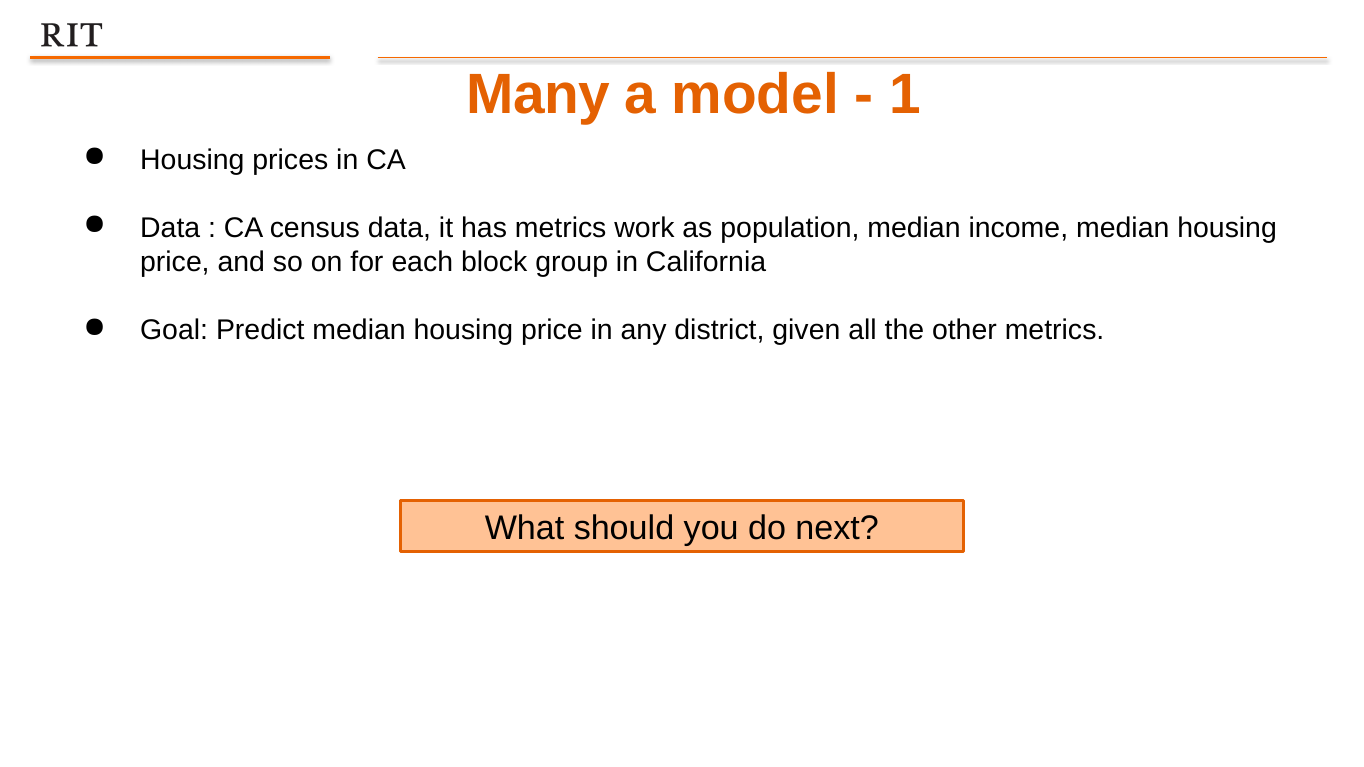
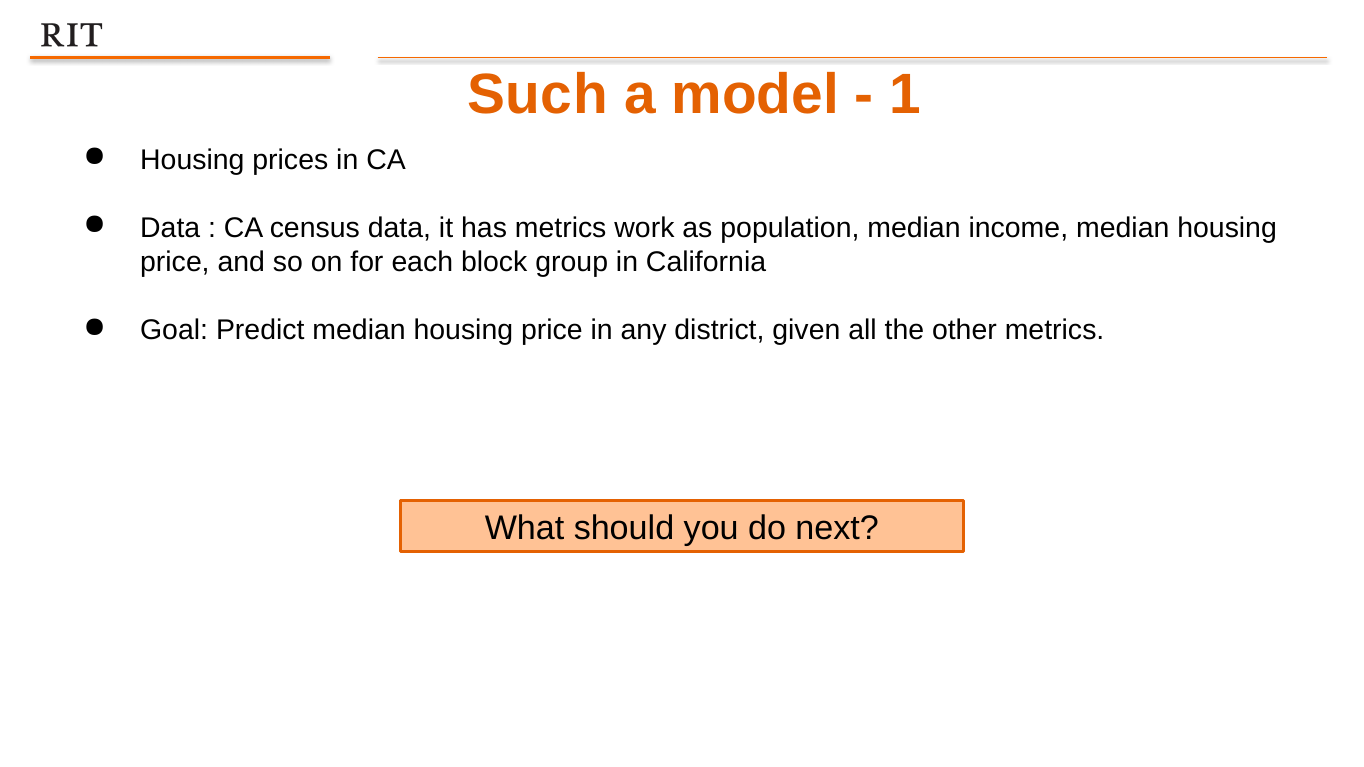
Many: Many -> Such (537, 95)
